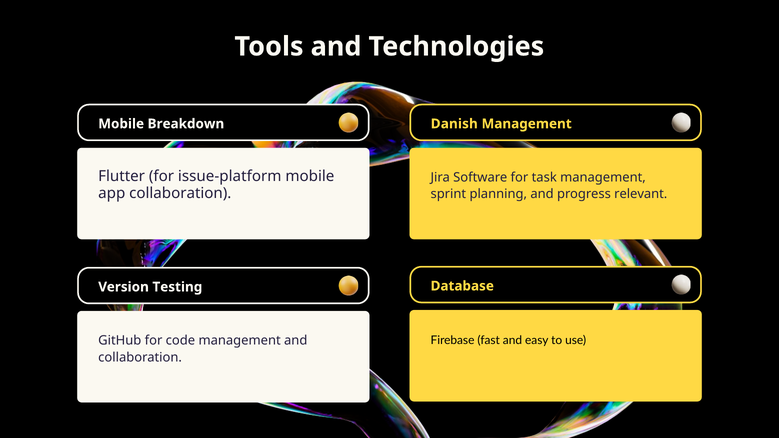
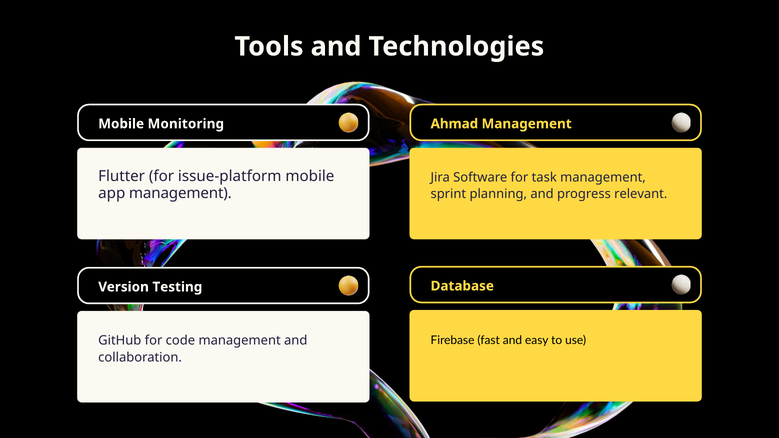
Breakdown: Breakdown -> Monitoring (186, 124)
Danish: Danish -> Ahmad (454, 124)
app collaboration: collaboration -> management (180, 193)
